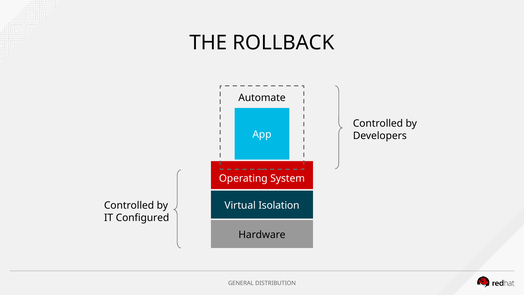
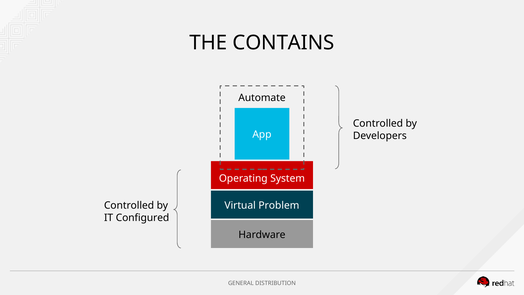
ROLLBACK: ROLLBACK -> CONTAINS (283, 43)
Isolation: Isolation -> Problem (279, 205)
